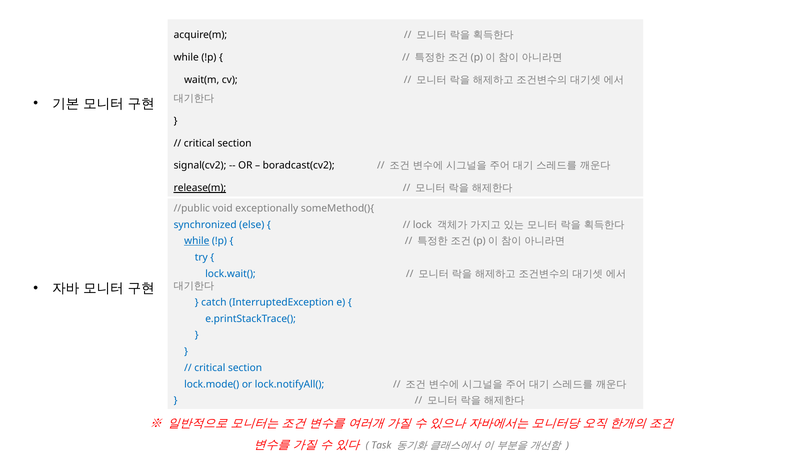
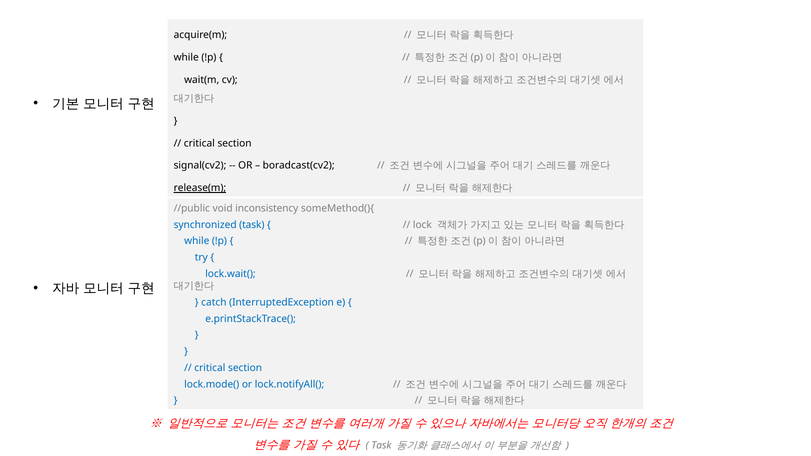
exceptionally: exceptionally -> inconsistency (267, 208)
synchronized else: else -> task (252, 225)
while underline: present -> none (197, 241)
